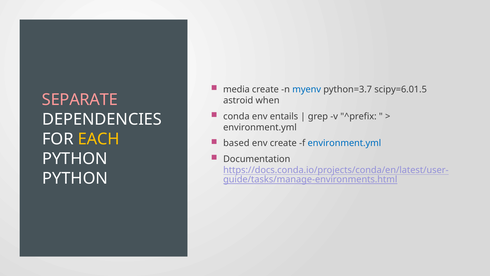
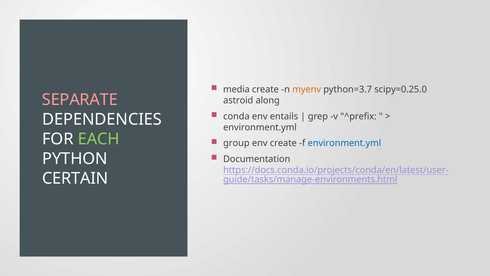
myenv colour: blue -> orange (307, 89)
scipy=6.01.5: scipy=6.01.5 -> scipy=0.25.0 (401, 89)
when: when -> along (268, 100)
EACH colour: yellow -> light green (99, 139)
based: based -> group (236, 143)
PYTHON: PYTHON -> CERTAIN (75, 178)
